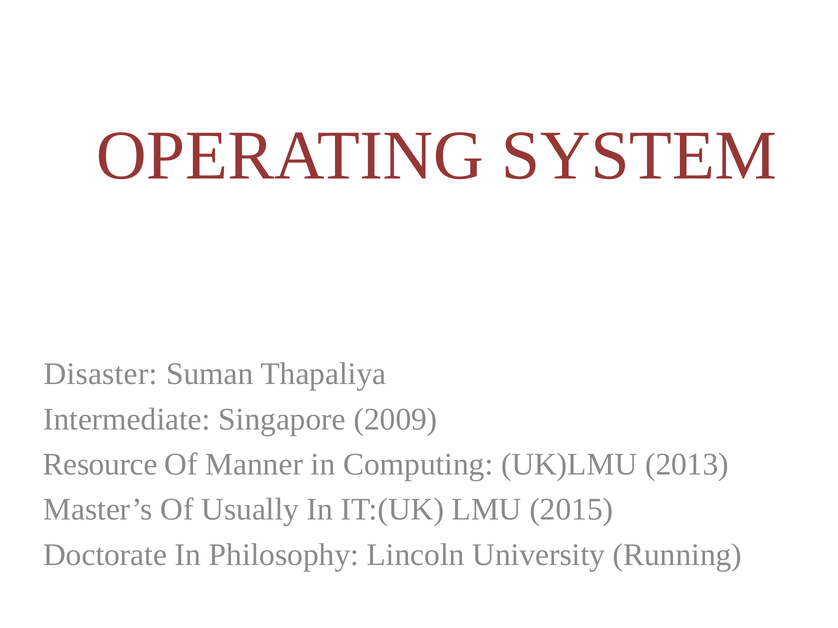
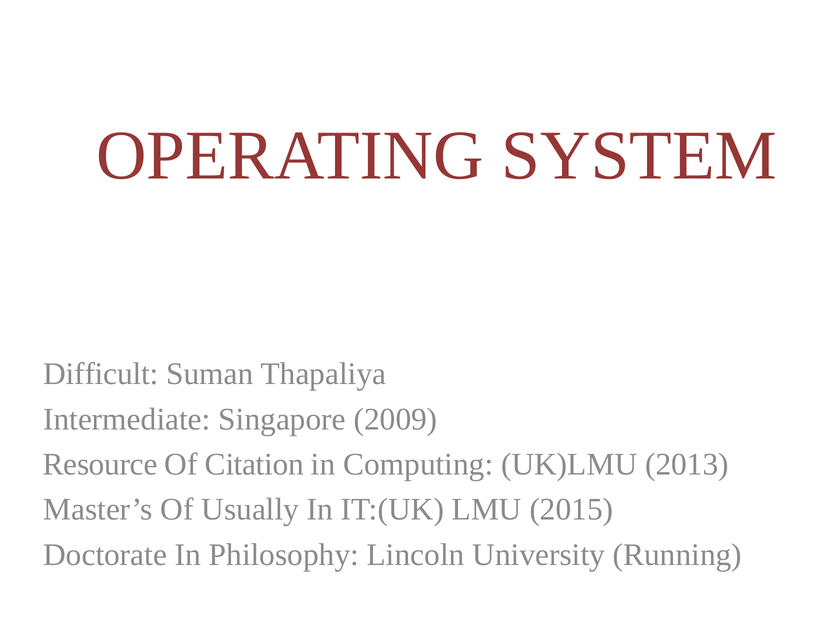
Disaster: Disaster -> Difficult (101, 374)
Manner: Manner -> Citation (254, 465)
